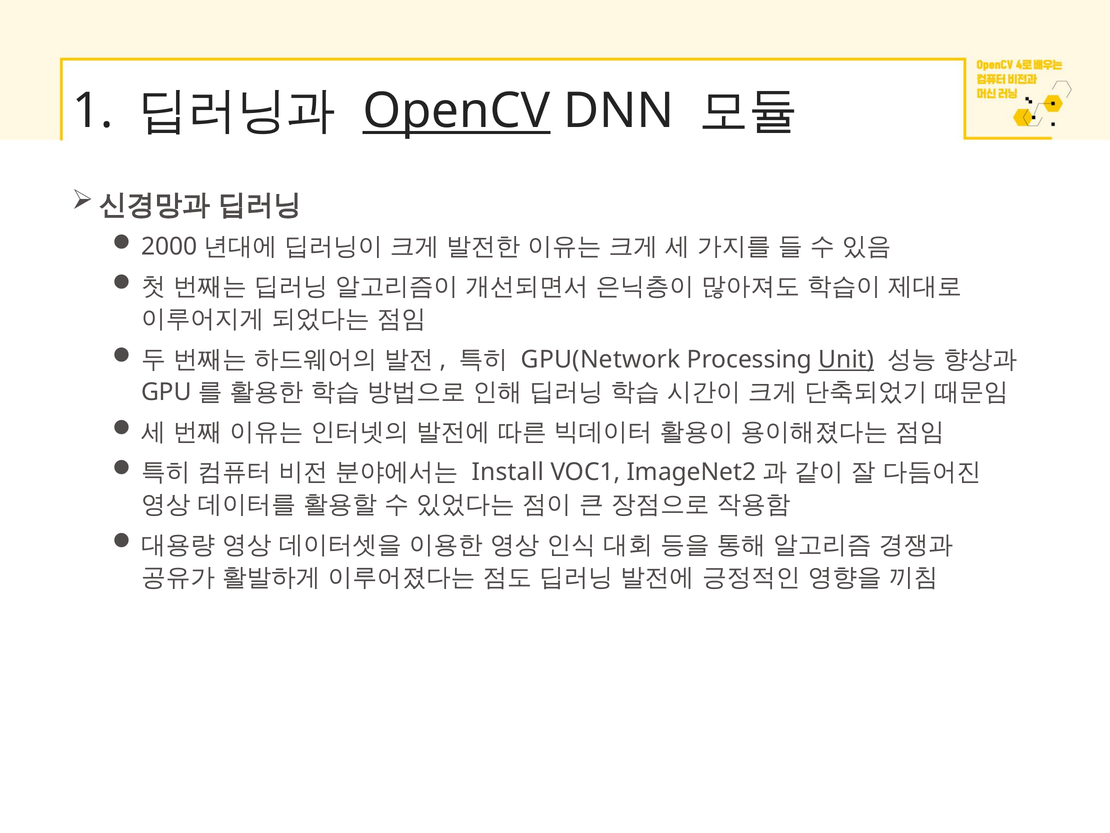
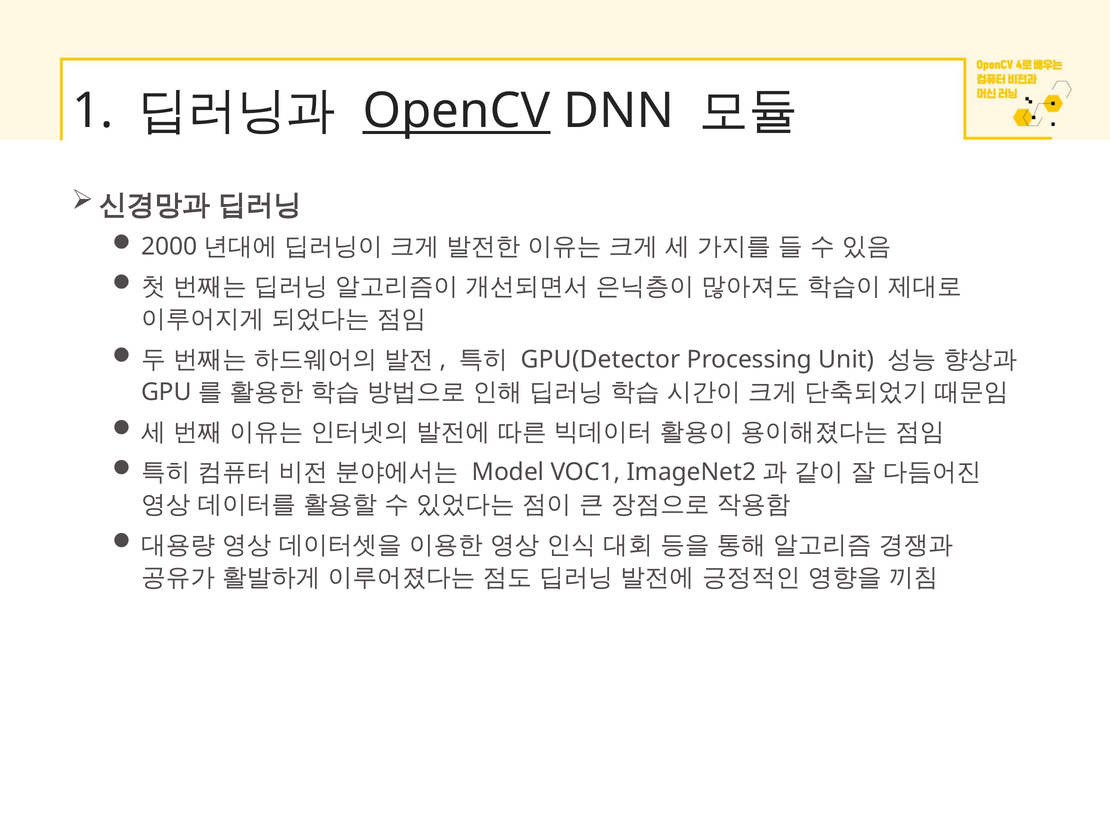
GPU(Network: GPU(Network -> GPU(Detector (601, 359)
Unit underline: present -> none (846, 359)
Install: Install -> Model (508, 472)
